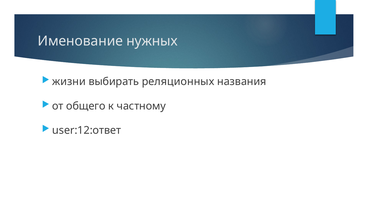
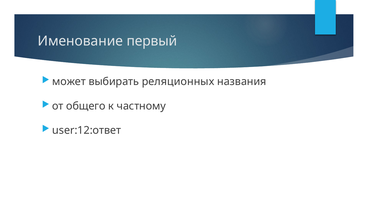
нужных: нужных -> первый (152, 41)
жизни: жизни -> может (69, 82)
